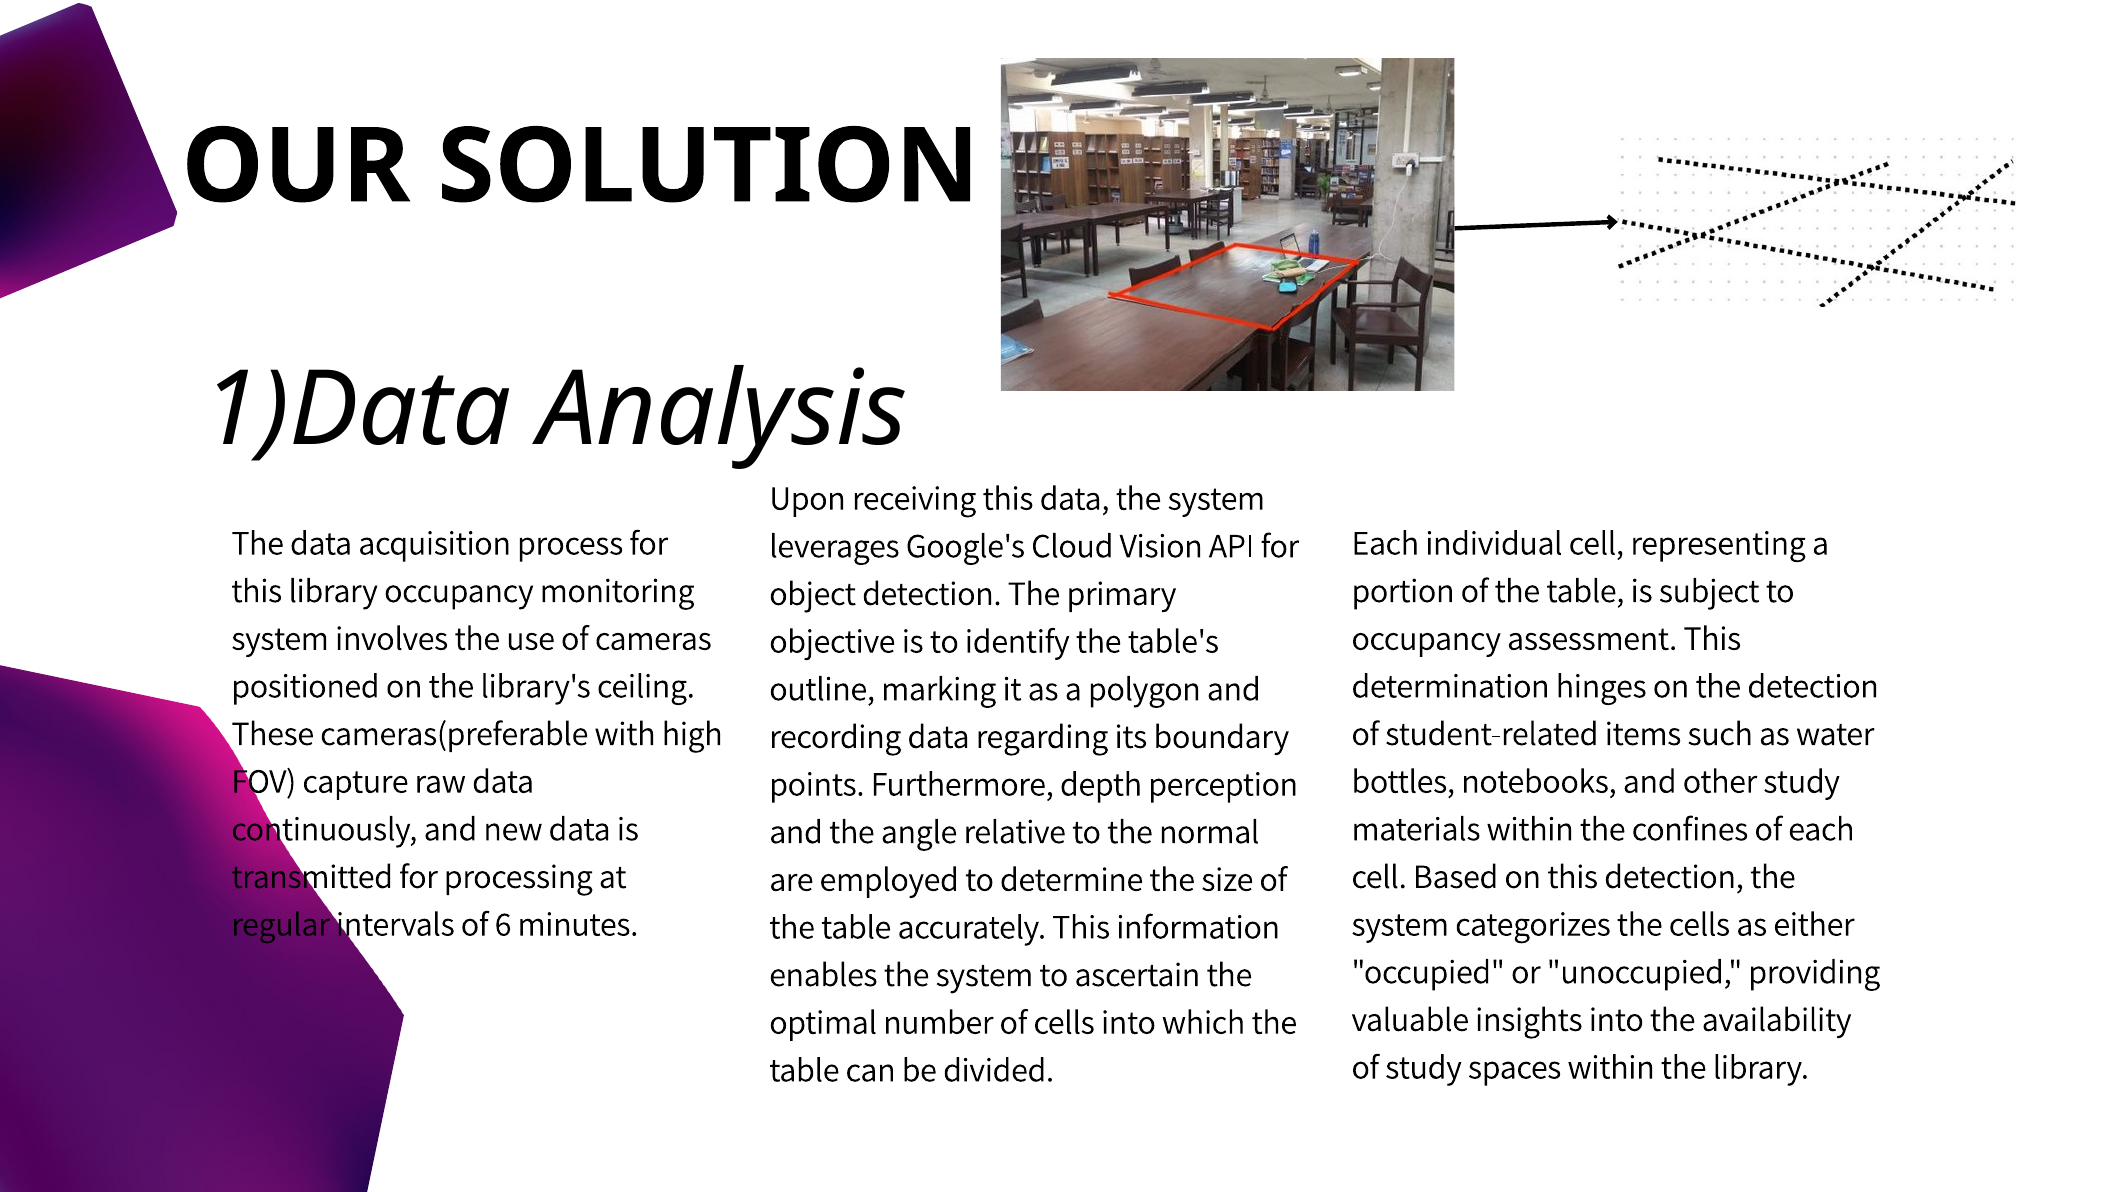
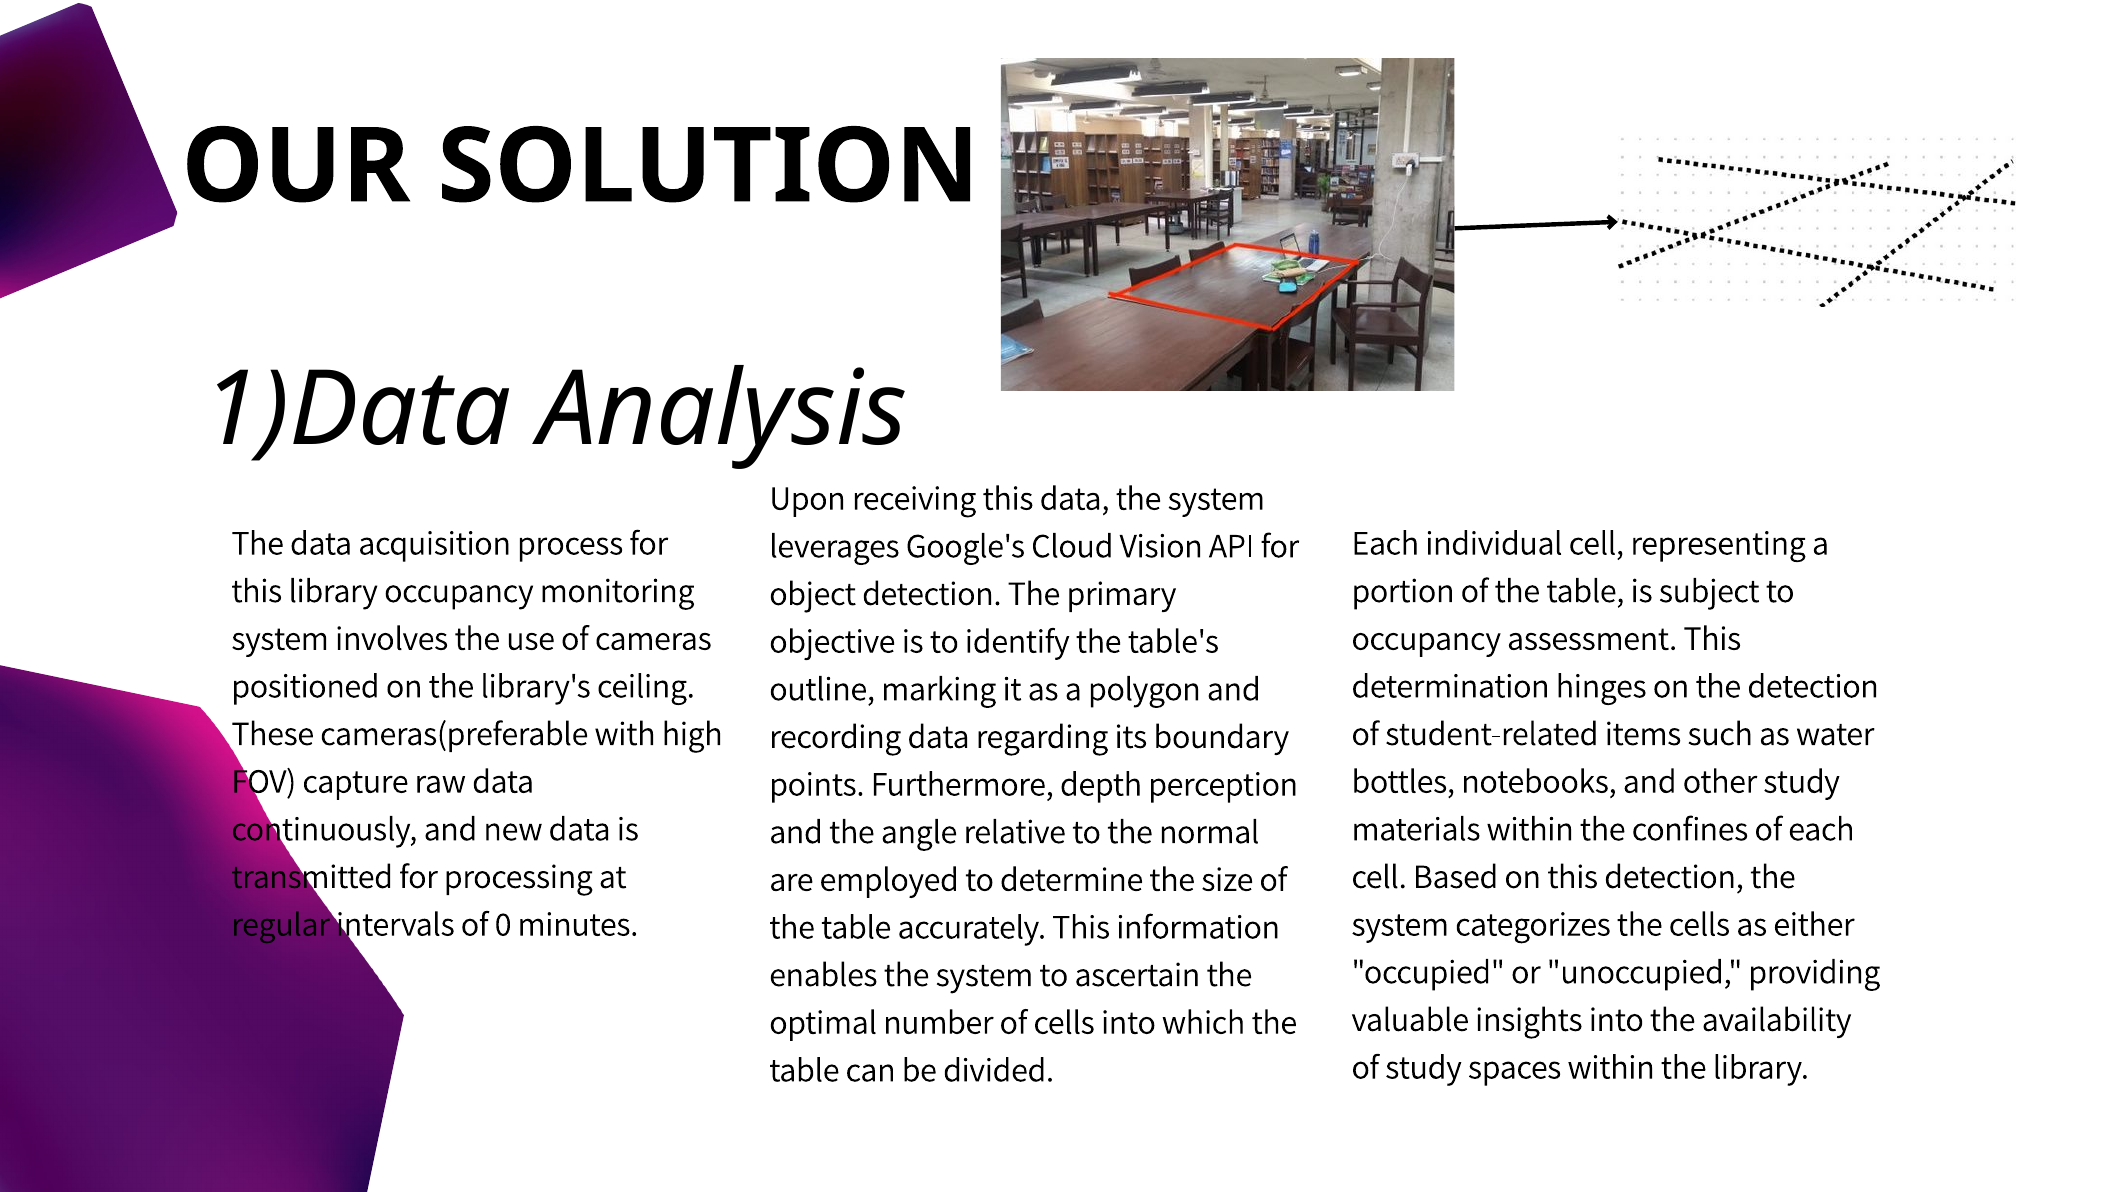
6: 6 -> 0 (503, 924)
